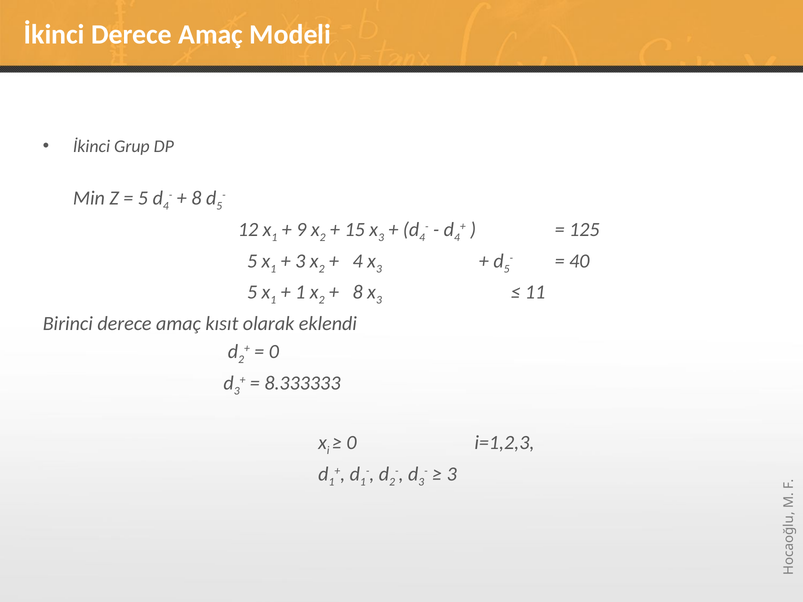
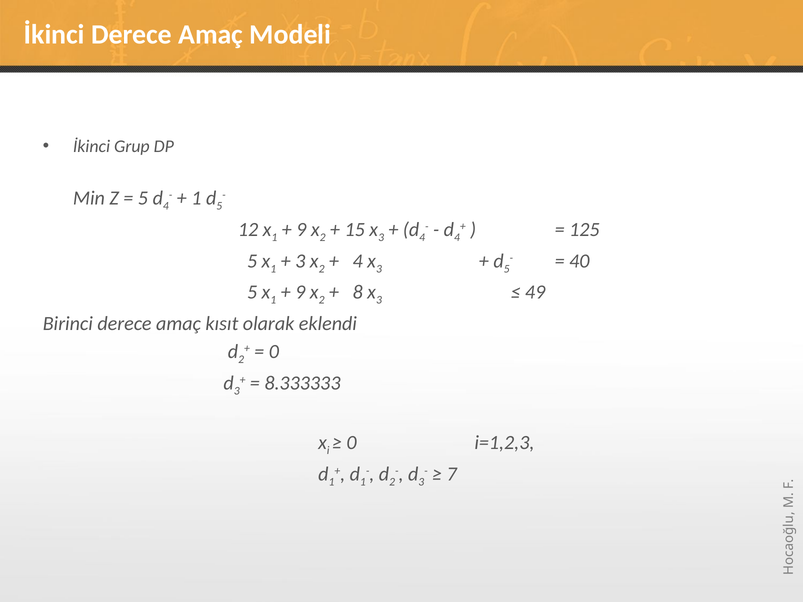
8: 8 -> 1 (196, 198)
1: 1 -> 9 (300, 292)
11: 11 -> 49 (535, 292)
3: 3 -> 7 (452, 474)
